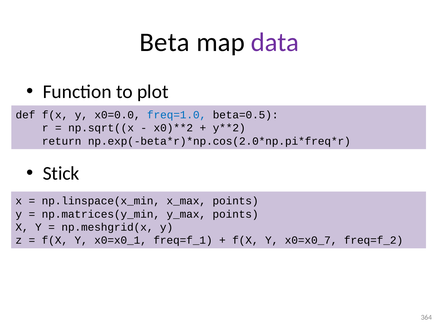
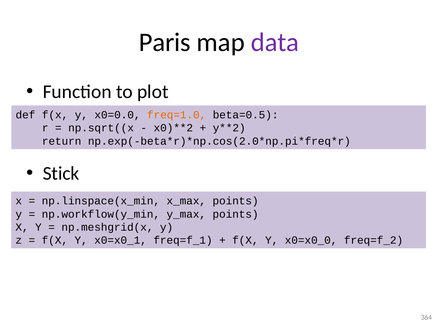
Beta: Beta -> Paris (165, 42)
freq=1.0 colour: blue -> orange (177, 115)
np.matrices(y_min: np.matrices(y_min -> np.workflow(y_min (101, 214)
x0=x0_7: x0=x0_7 -> x0=x0_0 (311, 241)
